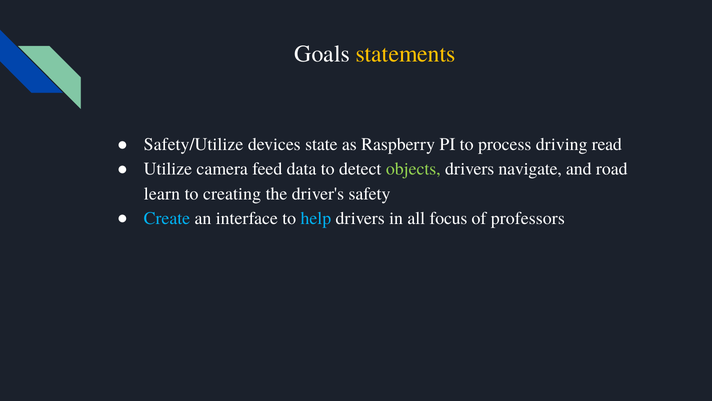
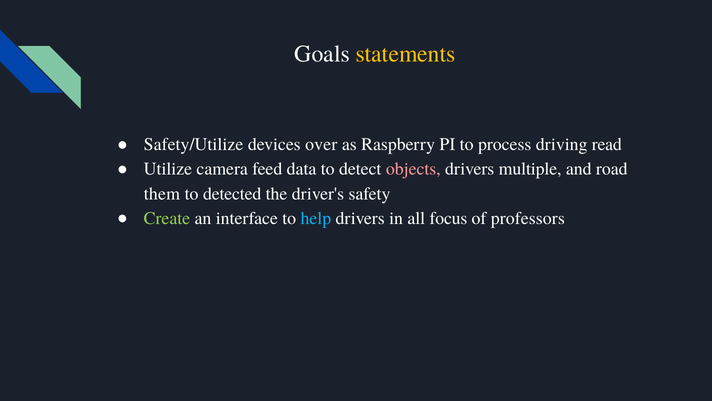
state: state -> over (321, 144)
objects colour: light green -> pink (413, 169)
navigate: navigate -> multiple (530, 169)
learn: learn -> them (162, 193)
creating: creating -> detected (232, 193)
Create colour: light blue -> light green (167, 218)
